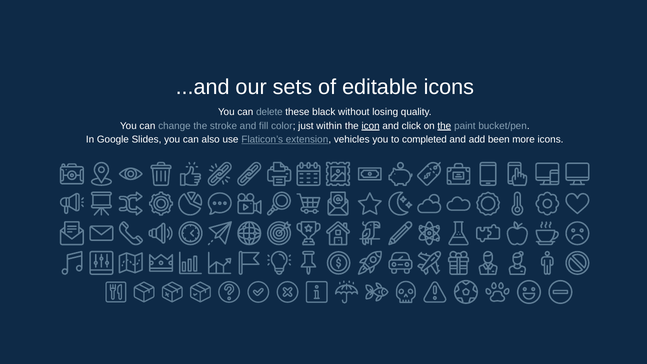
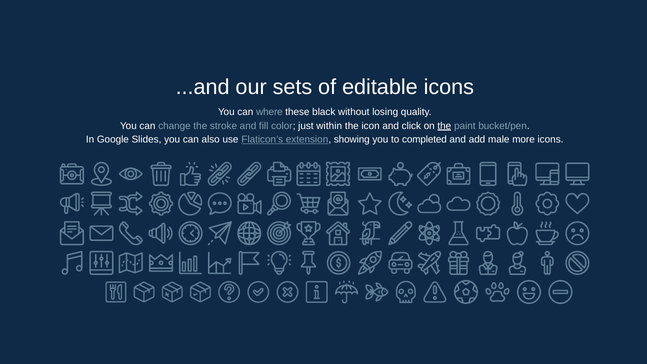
delete: delete -> where (269, 112)
icon underline: present -> none (371, 126)
vehicles: vehicles -> showing (352, 139)
been: been -> male (499, 139)
